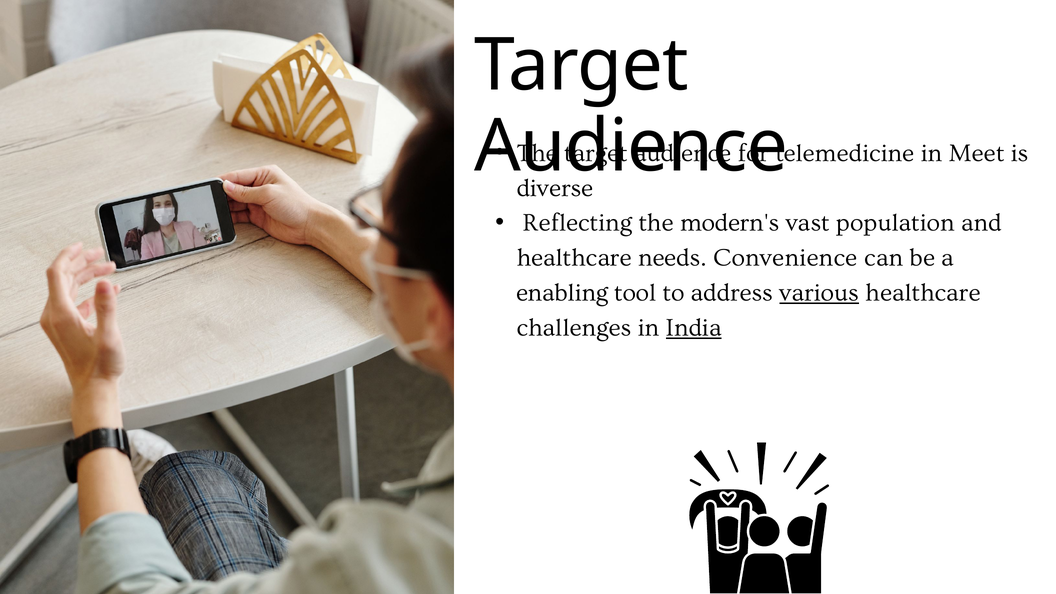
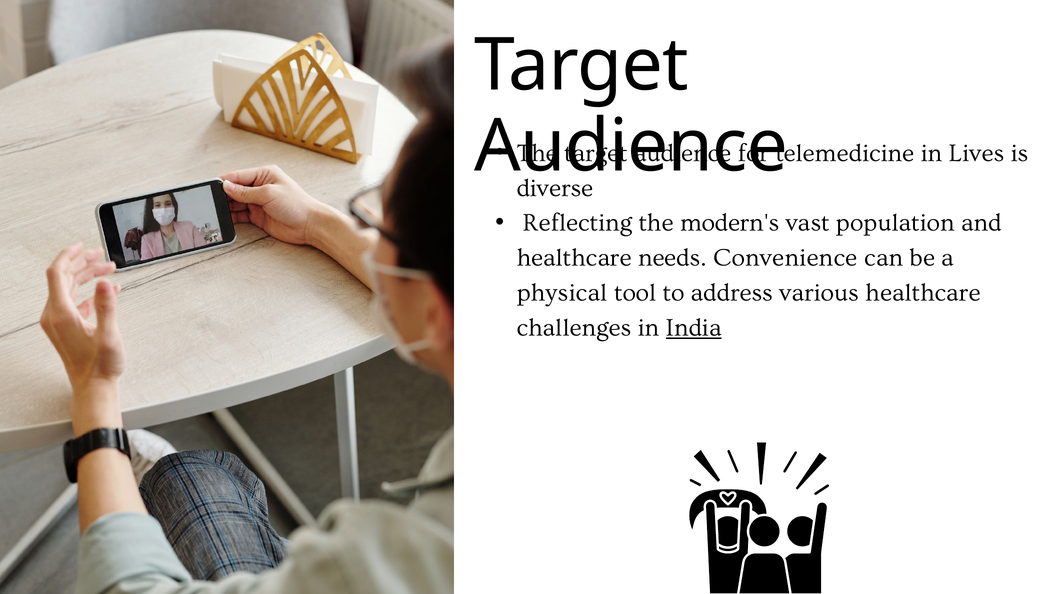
Meet: Meet -> Lives (976, 153)
enabling: enabling -> physical (562, 293)
various underline: present -> none (819, 293)
